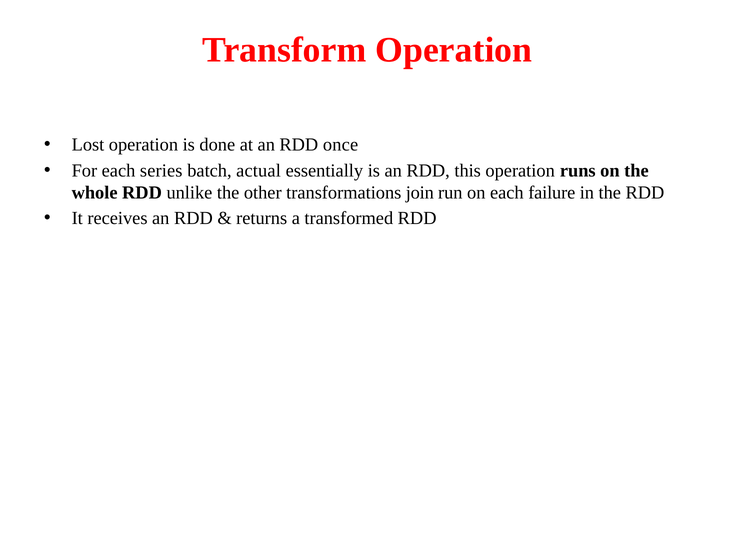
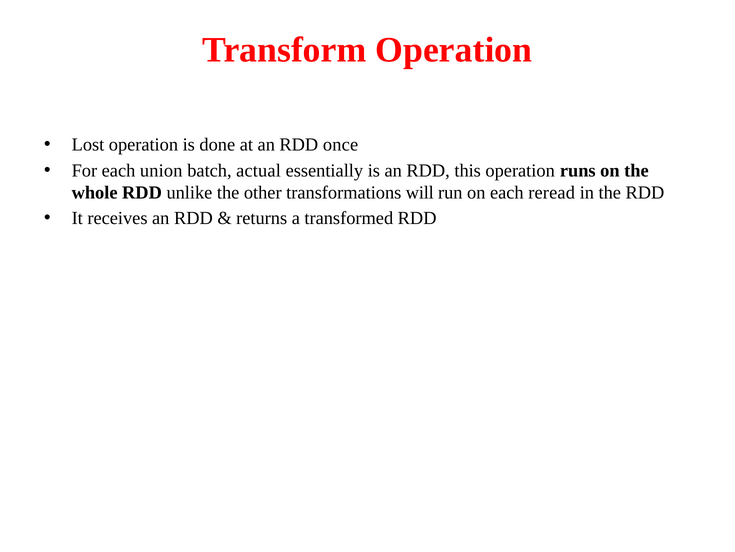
series: series -> union (161, 170)
join: join -> will (420, 192)
failure: failure -> reread (552, 192)
